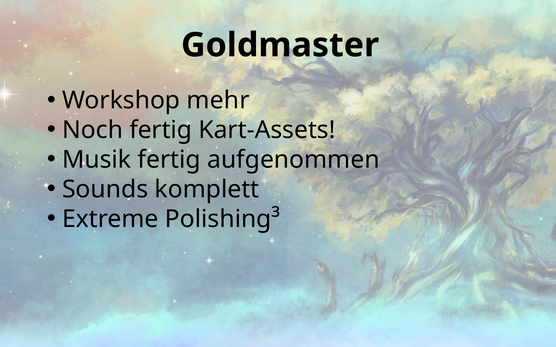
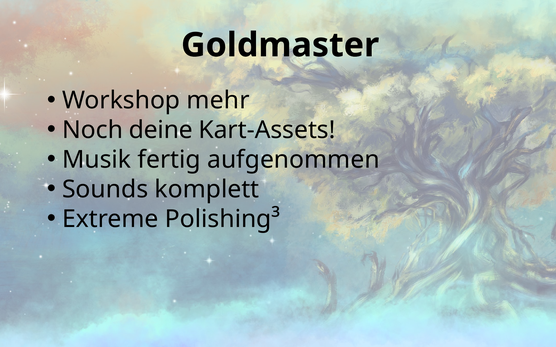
Noch fertig: fertig -> deine (161, 130)
